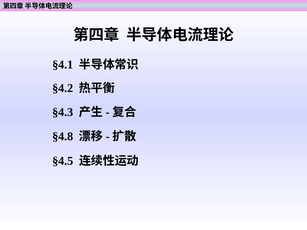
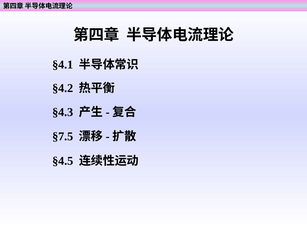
§4.8: §4.8 -> §7.5 (63, 137)
